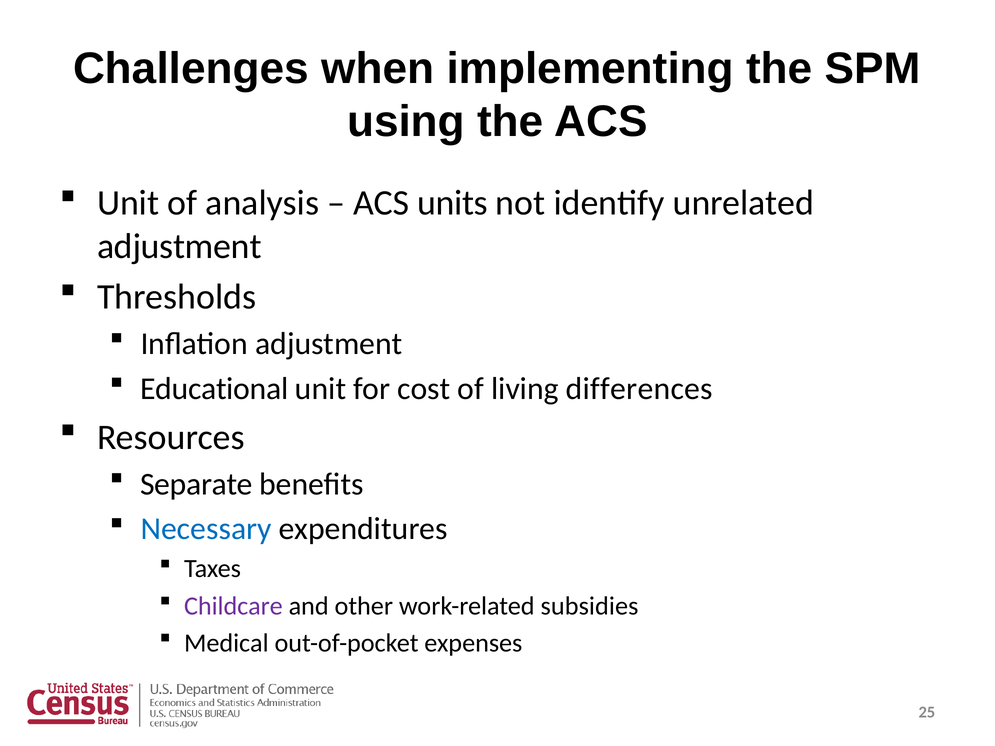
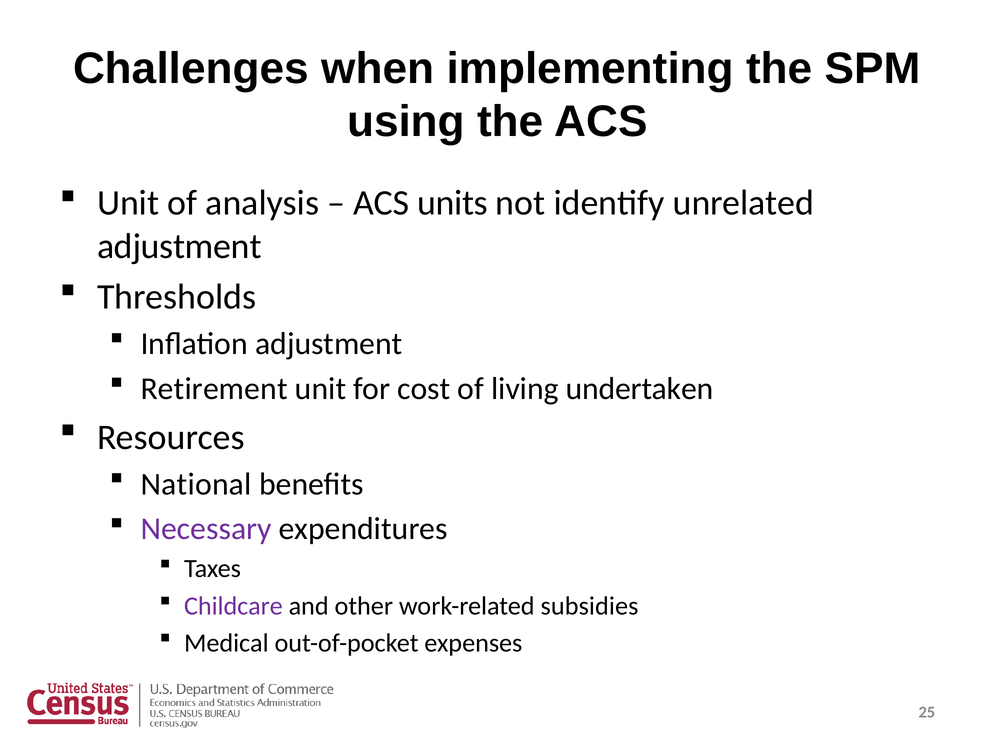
Educational: Educational -> Retirement (214, 389)
differences: differences -> undertaken (640, 389)
Separate: Separate -> National (196, 484)
Necessary colour: blue -> purple (206, 529)
